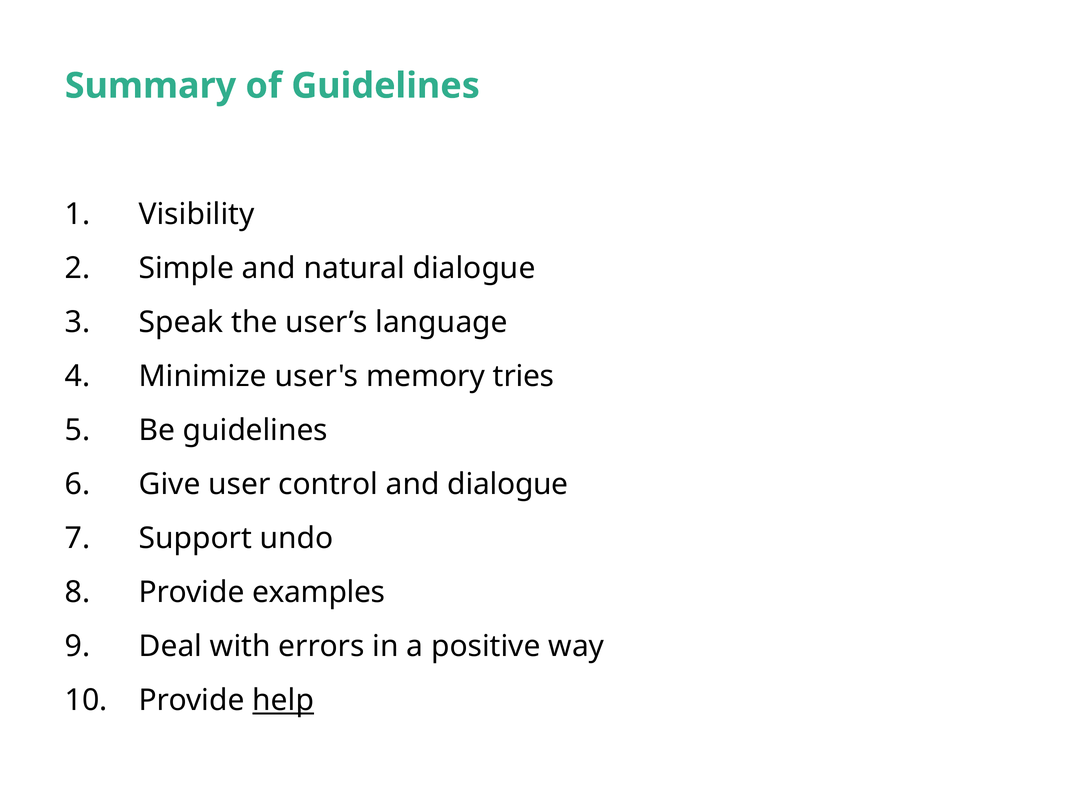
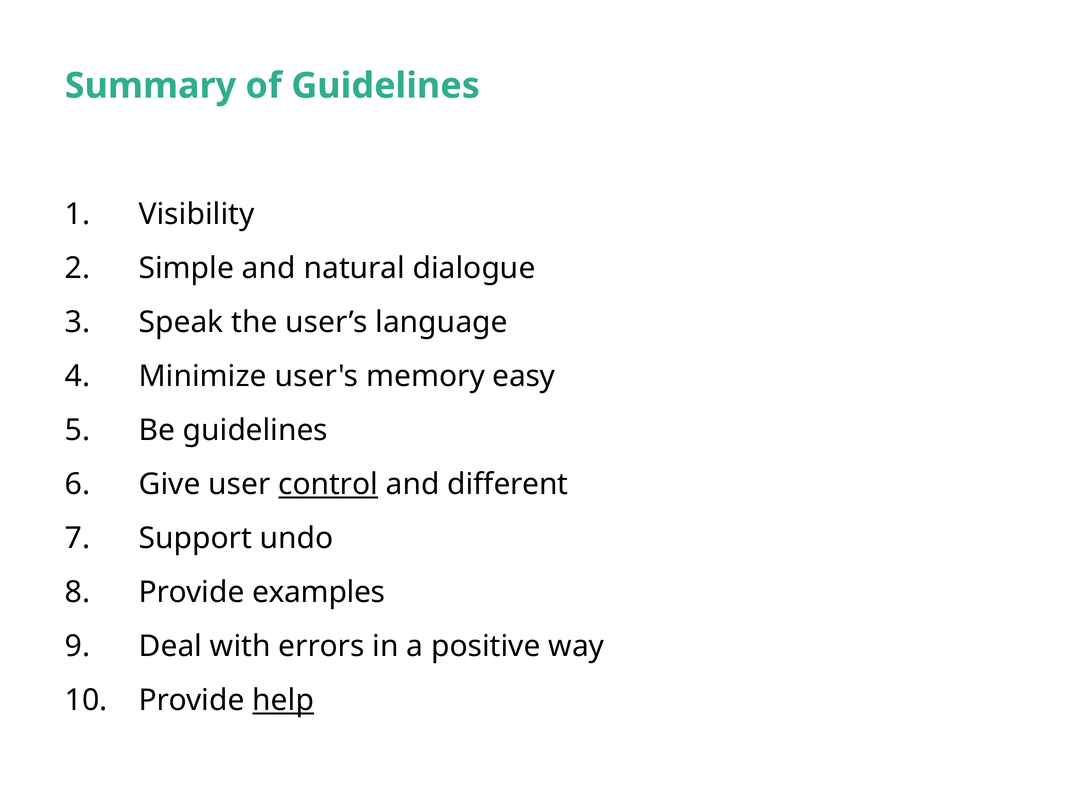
tries: tries -> easy (524, 376)
control underline: none -> present (328, 484)
and dialogue: dialogue -> different (508, 484)
